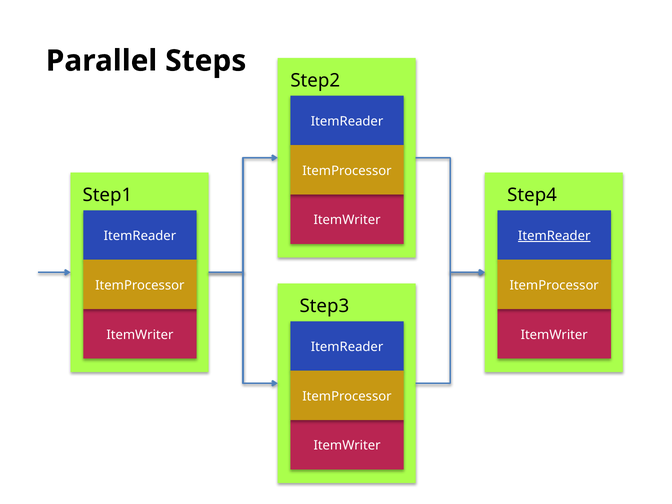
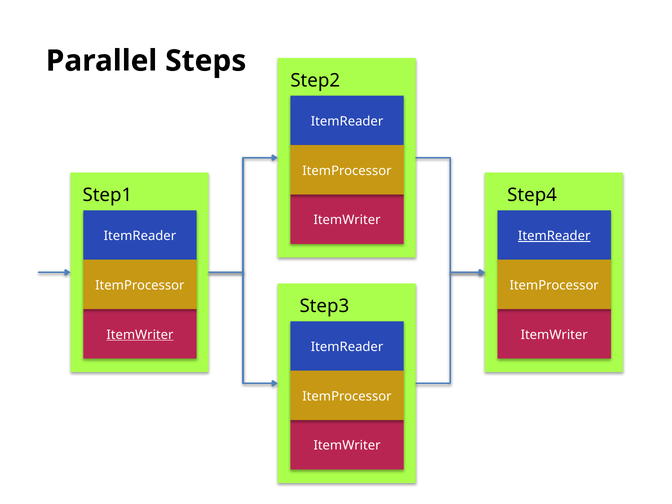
ItemWriter underline: none -> present (140, 335)
